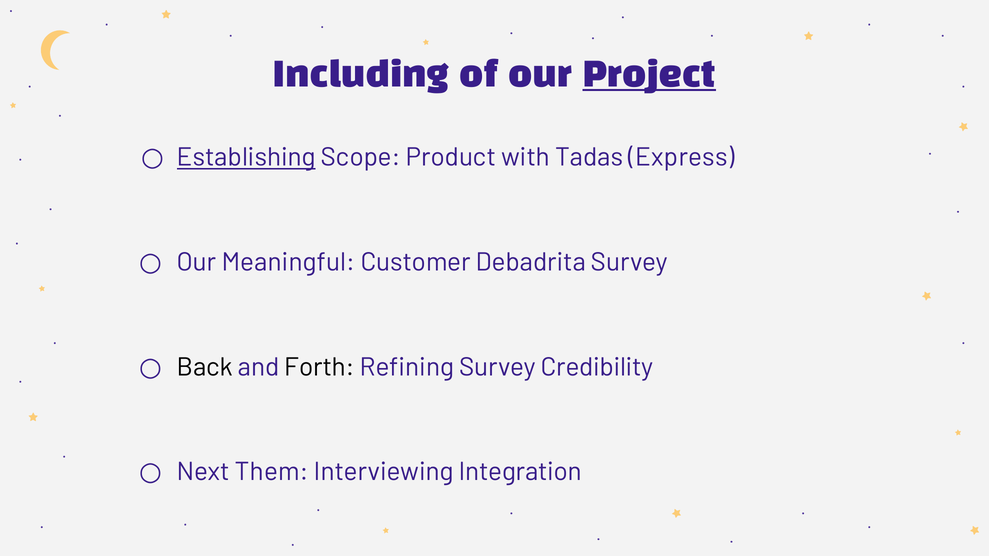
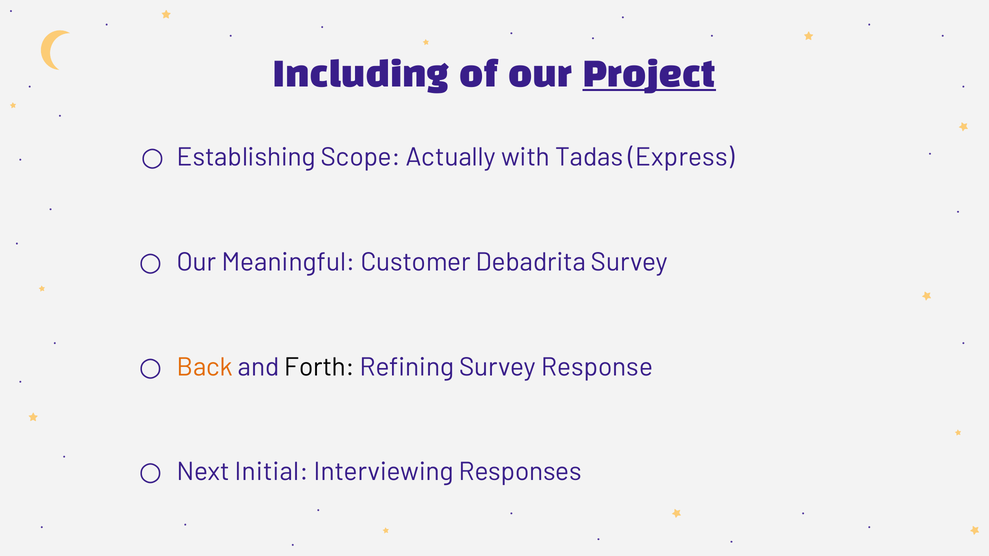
Establishing underline: present -> none (246, 157)
Product: Product -> Actually (451, 157)
Back colour: black -> orange (205, 367)
Credibility: Credibility -> Response (597, 367)
Them: Them -> Initial (272, 472)
Integration: Integration -> Responses (520, 472)
